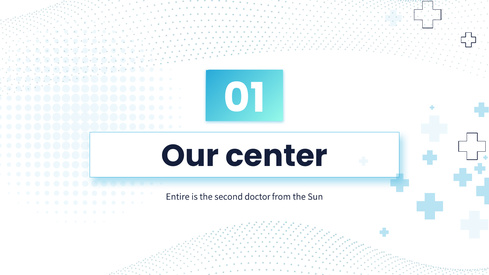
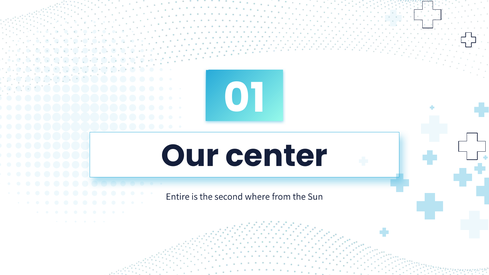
doctor: doctor -> where (257, 197)
